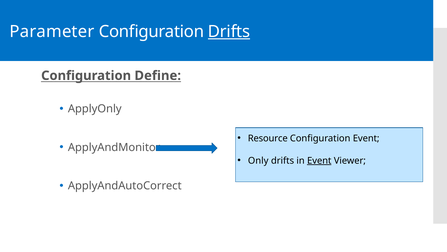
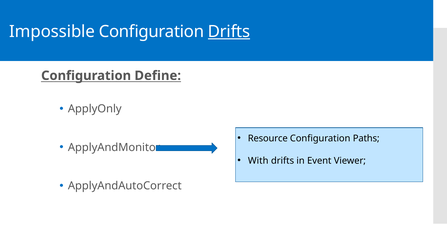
Parameter: Parameter -> Impossible (52, 32)
Configuration Event: Event -> Paths (366, 138)
Only: Only -> With (258, 160)
Event underline: present -> none (319, 160)
